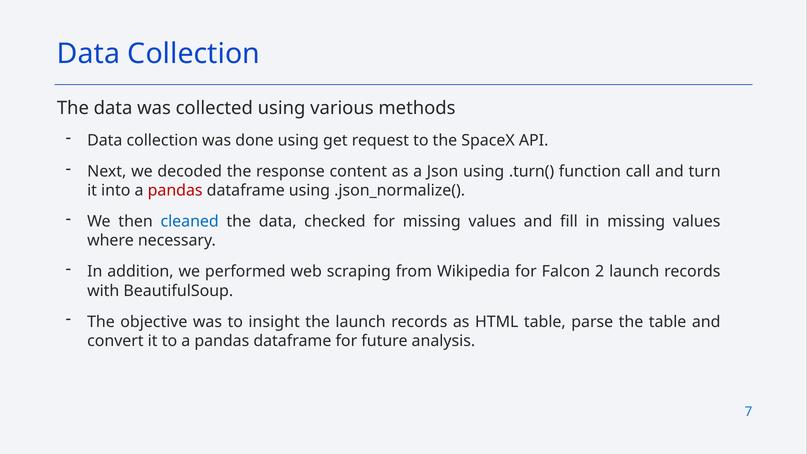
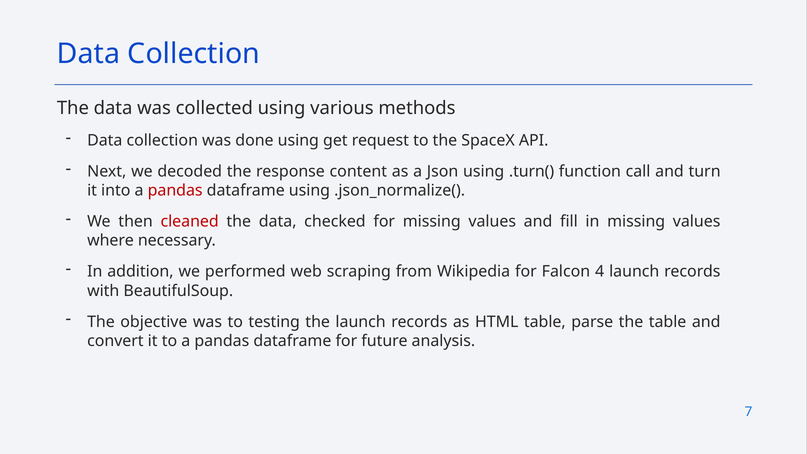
cleaned colour: blue -> red (190, 222)
2: 2 -> 4 (600, 272)
insight: insight -> testing (274, 322)
